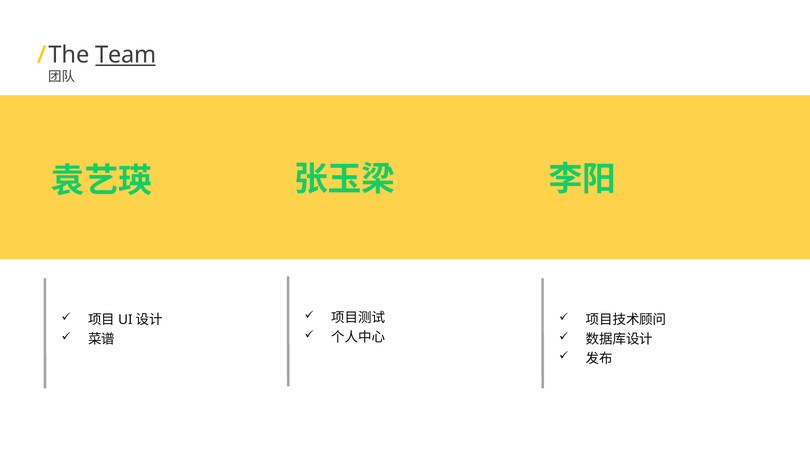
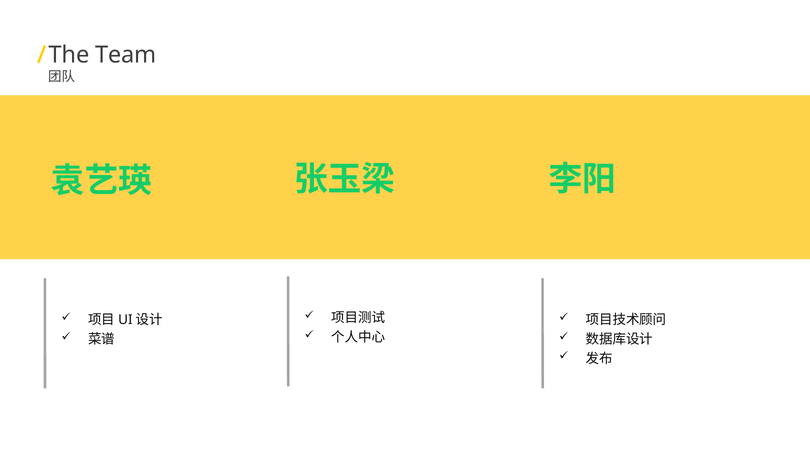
Team underline: present -> none (126, 55)
